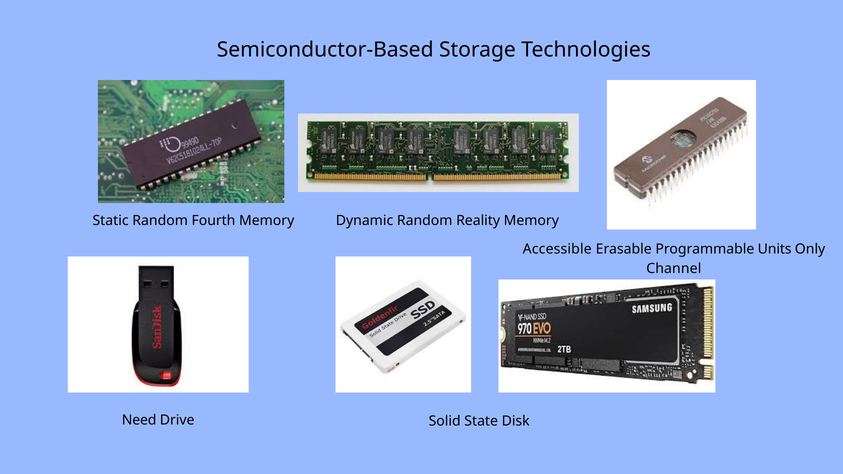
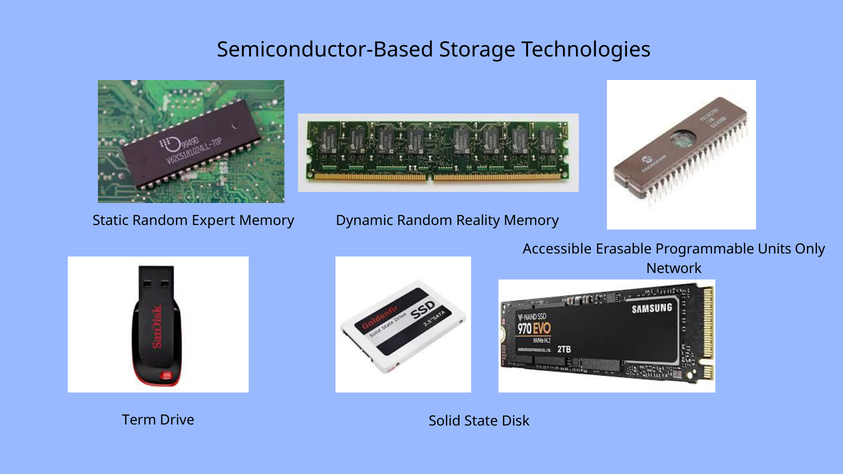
Fourth: Fourth -> Expert (213, 221)
Channel: Channel -> Network (674, 269)
Need: Need -> Term (139, 420)
